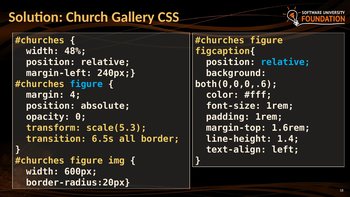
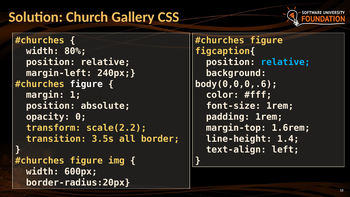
48%: 48% -> 80% (75, 51)
figure colour: light blue -> white (86, 84)
both(0,0,0,.6: both(0,0,0,.6 -> body(0,0,0,.6 (236, 84)
4: 4 -> 1 (75, 95)
scale(5.3: scale(5.3 -> scale(2.2 (116, 128)
6.5s: 6.5s -> 3.5s (103, 139)
